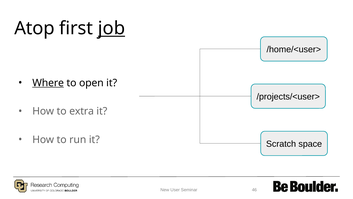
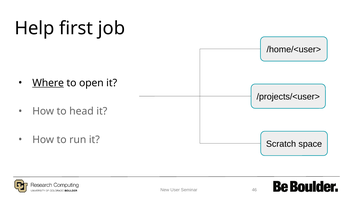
Atop: Atop -> Help (35, 28)
job underline: present -> none (111, 28)
extra: extra -> head (81, 111)
